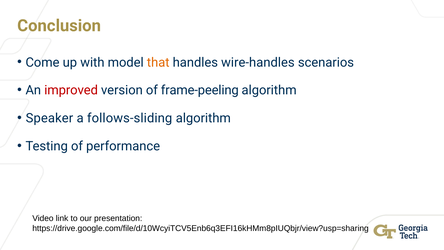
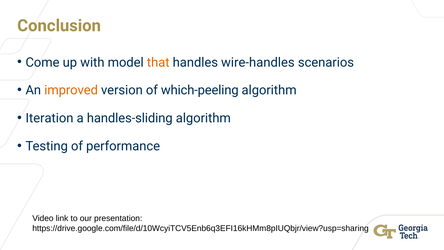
improved colour: red -> orange (71, 90)
frame-peeling: frame-peeling -> which-peeling (200, 90)
Speaker: Speaker -> Iteration (49, 118)
follows-sliding: follows-sliding -> handles-sliding (130, 118)
